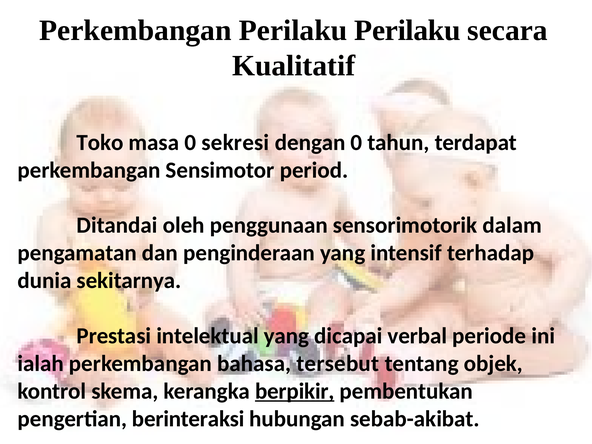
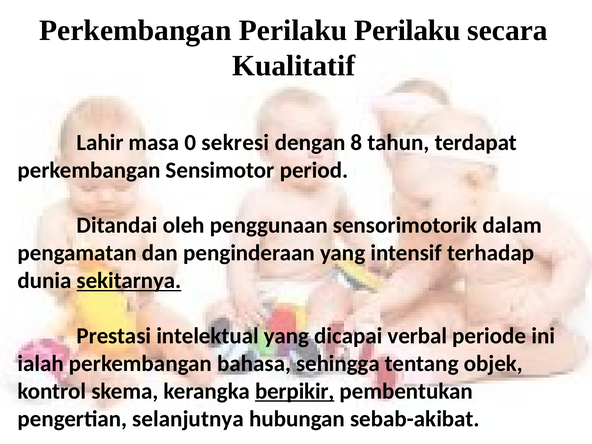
Toko: Toko -> Lahir (100, 142)
dengan 0: 0 -> 8 (356, 142)
sekitarnya underline: none -> present (129, 281)
tersebut: tersebut -> sehingga (338, 364)
berinteraksi: berinteraksi -> selanjutnya (188, 419)
